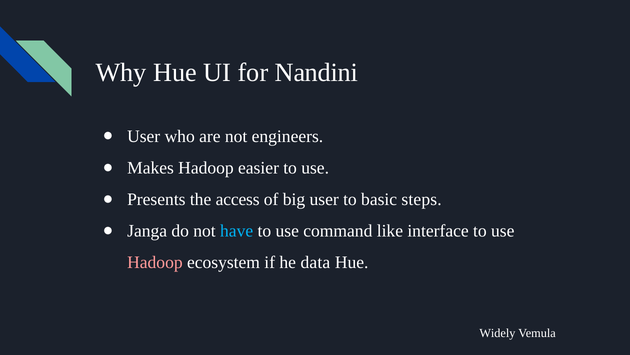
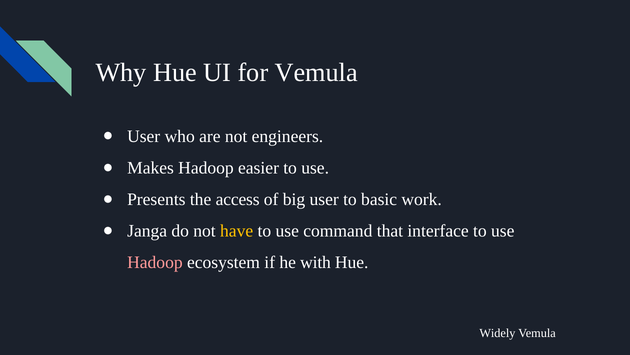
for Nandini: Nandini -> Vemula (316, 73)
steps: steps -> work (422, 199)
have colour: light blue -> yellow (237, 231)
like: like -> that (390, 231)
data: data -> with (316, 262)
